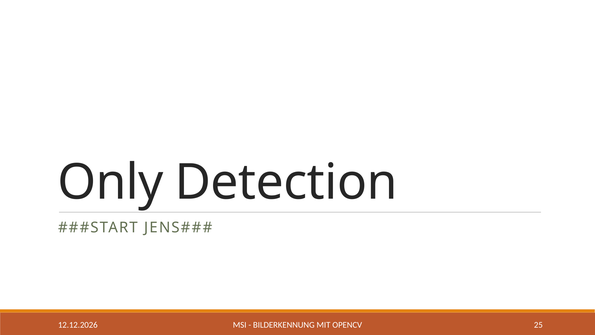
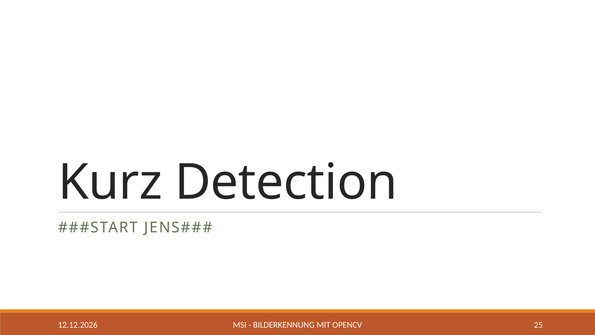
Only: Only -> Kurz (110, 182)
